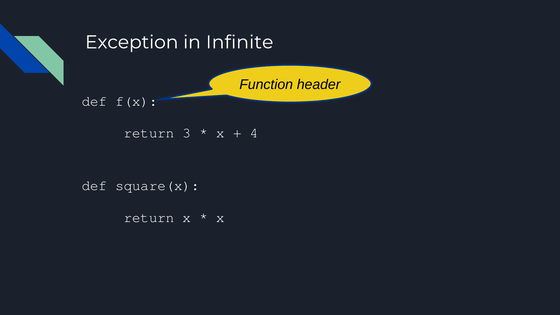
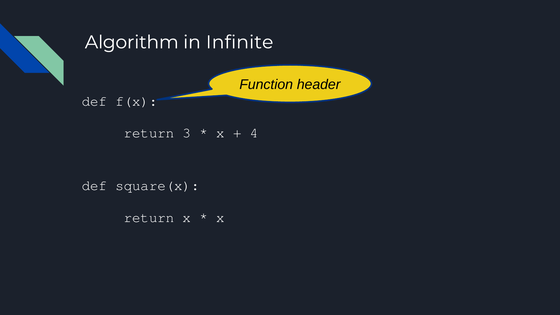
Exception: Exception -> Algorithm (132, 42)
